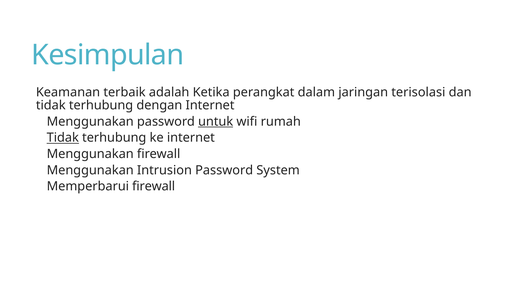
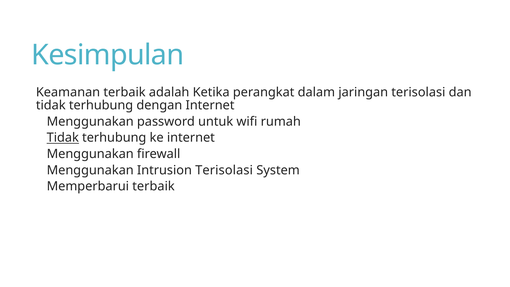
untuk underline: present -> none (216, 121)
Intrusion Password: Password -> Terisolasi (224, 170)
Memperbarui firewall: firewall -> terbaik (154, 186)
